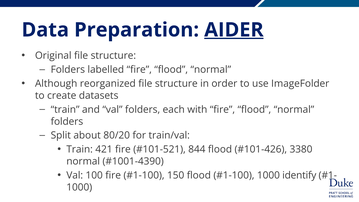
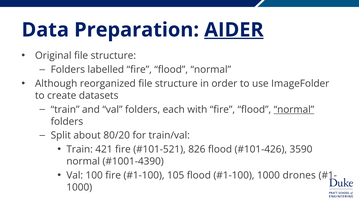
normal underline: none -> present (294, 109)
844: 844 -> 826 (197, 149)
3380: 3380 -> 3590 (301, 149)
150: 150 -> 105 (176, 175)
identify: identify -> drones (299, 175)
